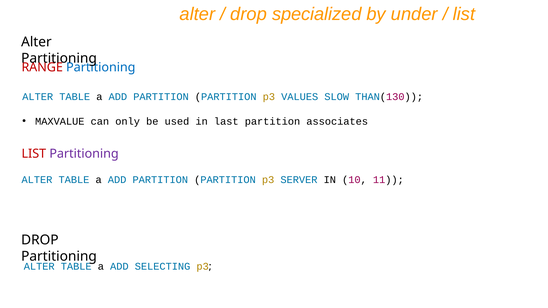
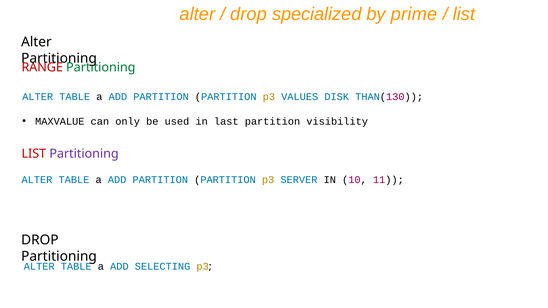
under: under -> prime (414, 14)
Partitioning colour: blue -> green (101, 67)
SLOW: SLOW -> DISK (337, 97)
associates: associates -> visibility (337, 122)
